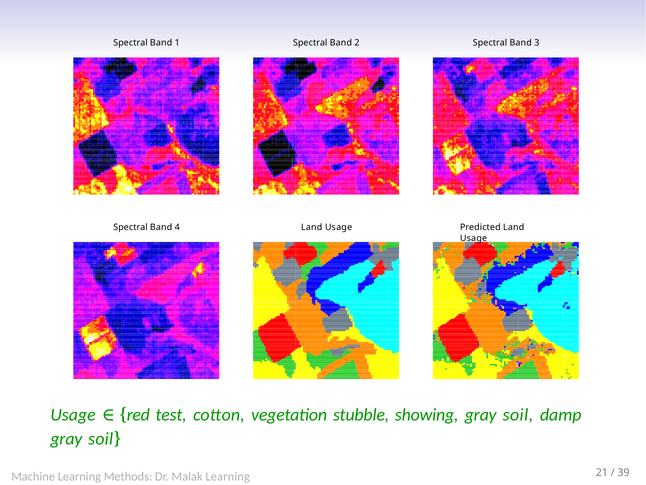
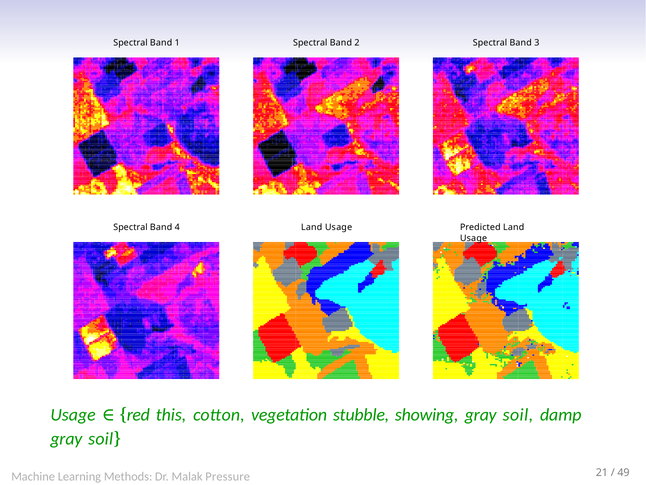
test: test -> this (171, 415)
39: 39 -> 49 (623, 473)
Malak Learning: Learning -> Pressure (228, 477)
